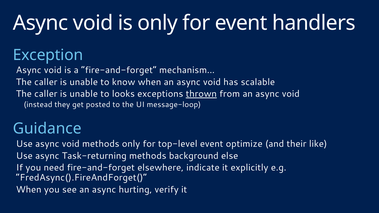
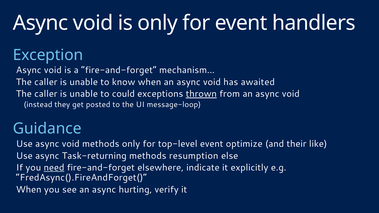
scalable: scalable -> awaited (258, 82)
looks: looks -> could (123, 94)
background: background -> resumption (194, 156)
need underline: none -> present (54, 168)
